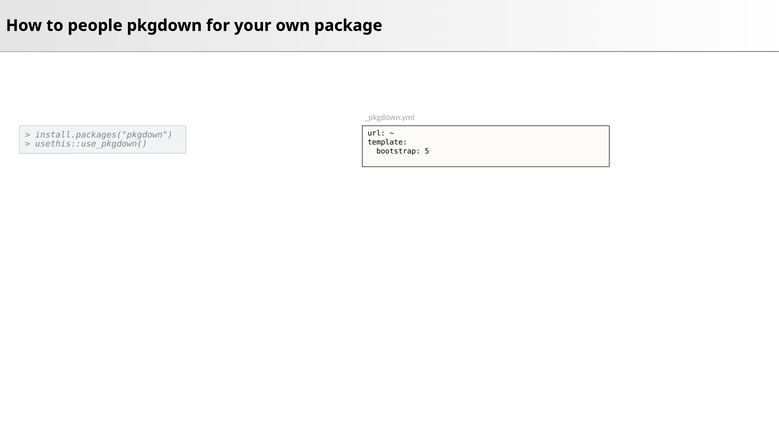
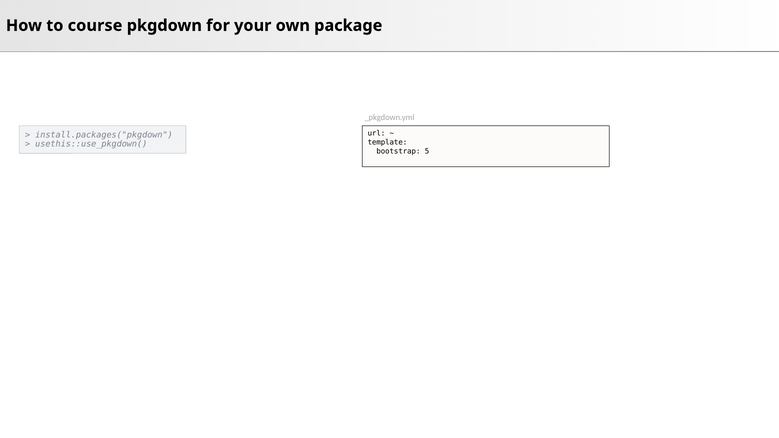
people: people -> course (95, 26)
